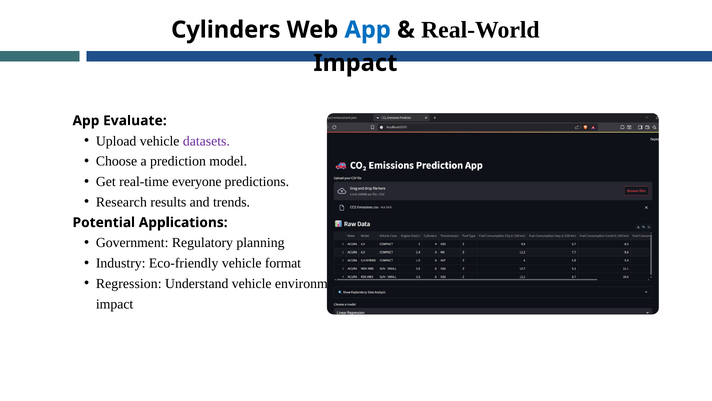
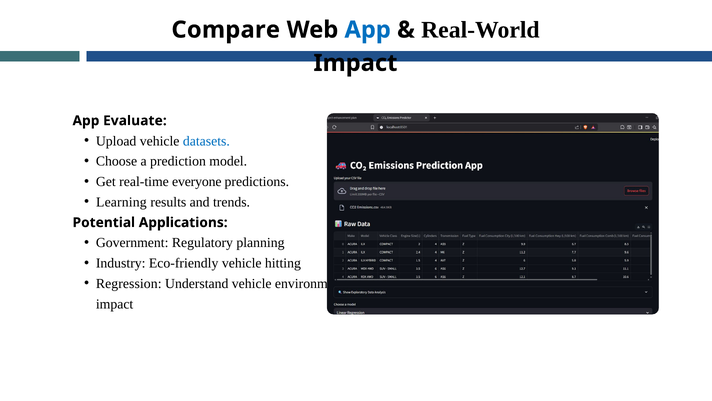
Cylinders: Cylinders -> Compare (226, 30)
datasets colour: purple -> blue (206, 141)
Research: Research -> Learning (121, 202)
format: format -> hitting (283, 263)
